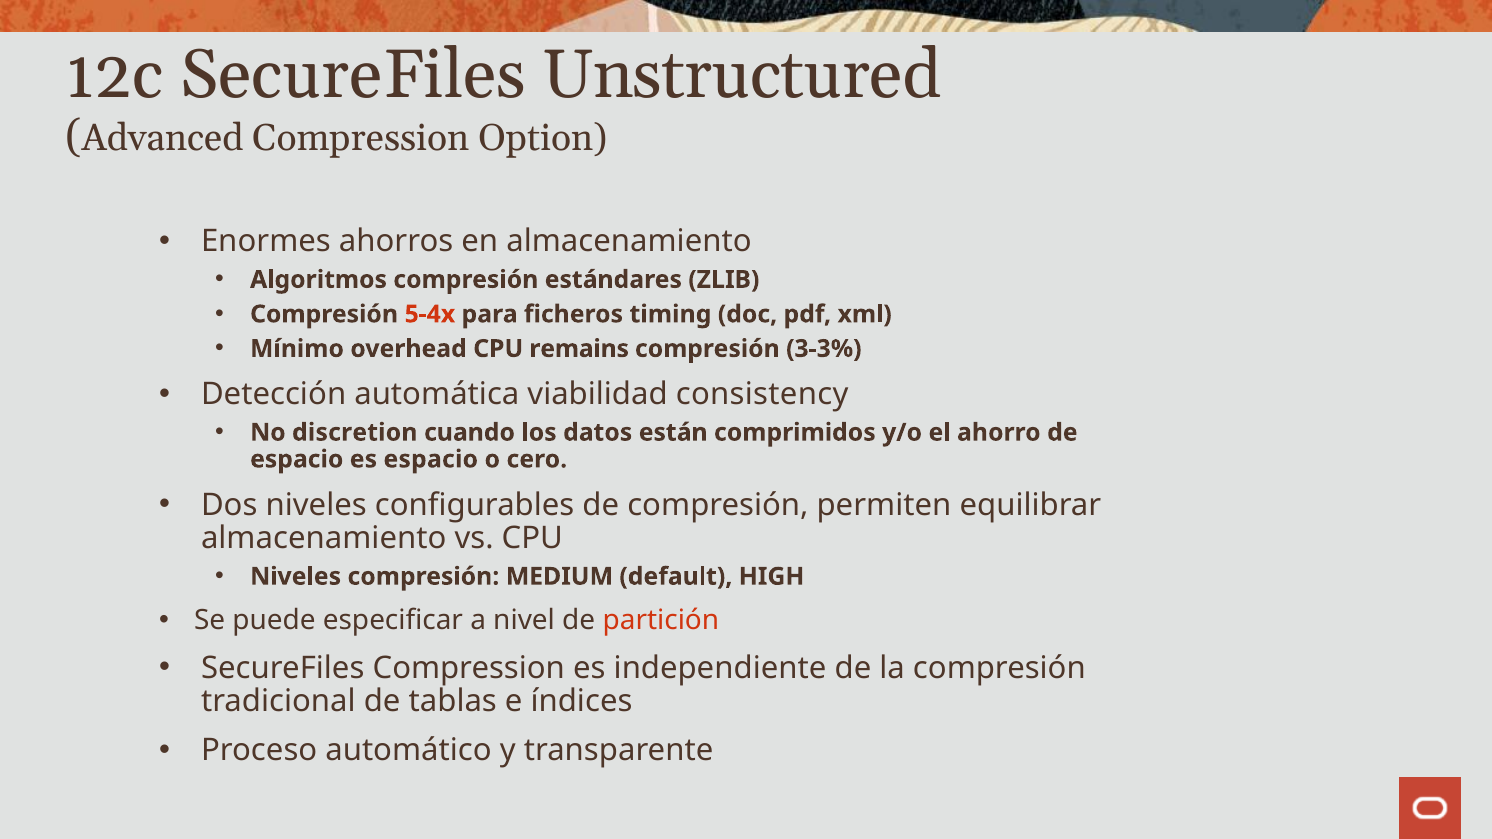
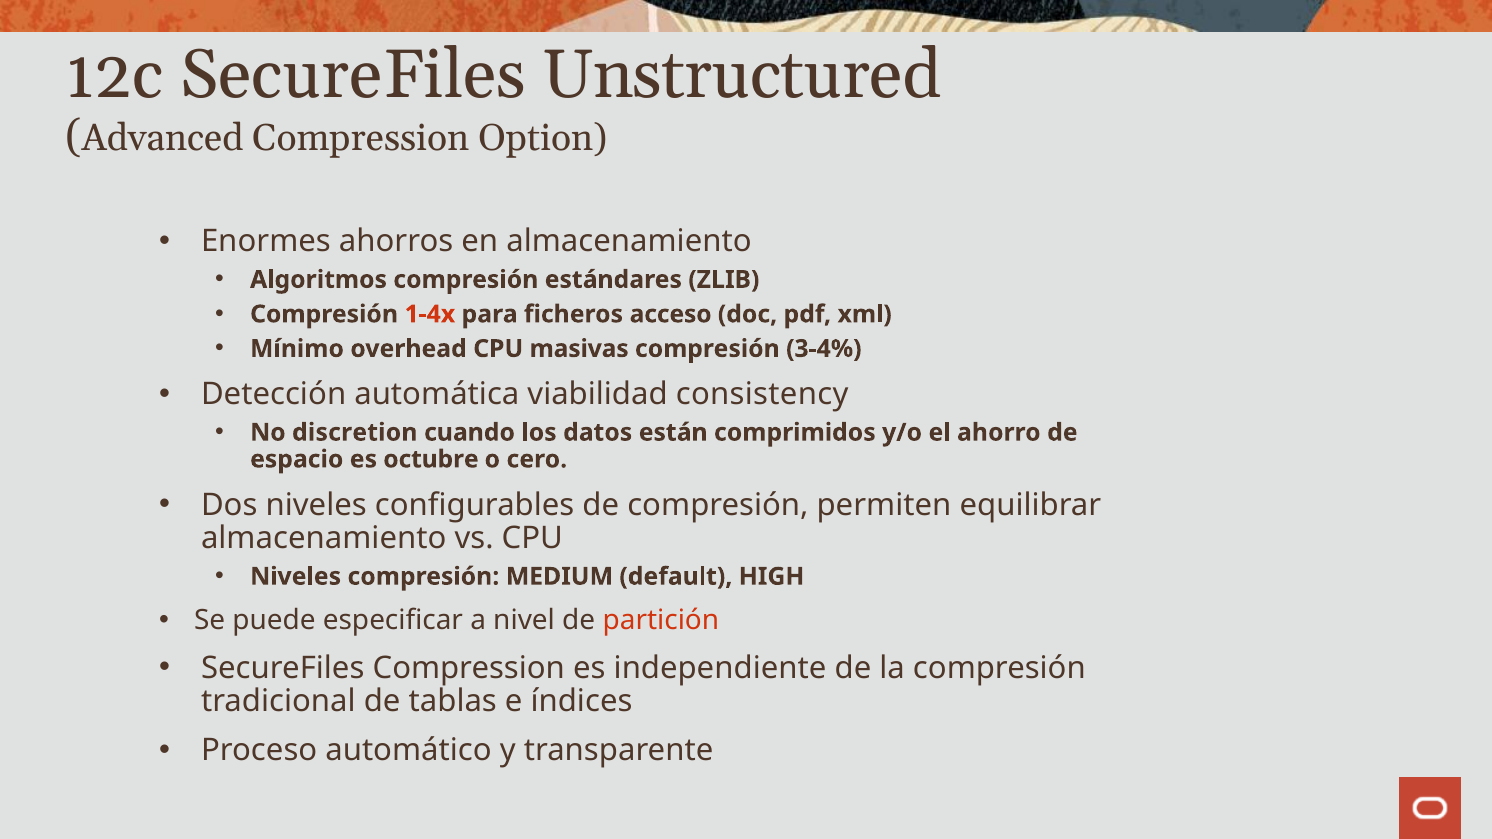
5-4x: 5-4x -> 1-4x (430, 314)
timing: timing -> acceso (671, 314)
remains: remains -> masivas (579, 349)
3-3%: 3-3% -> 3-4% (824, 349)
es espacio: espacio -> octubre (431, 459)
